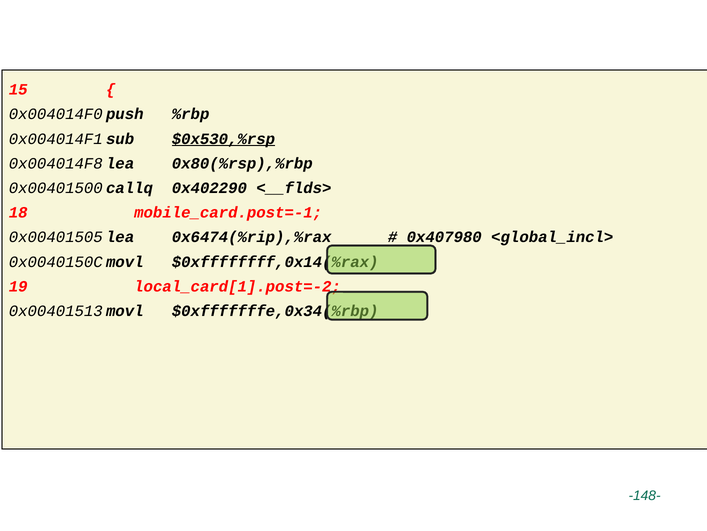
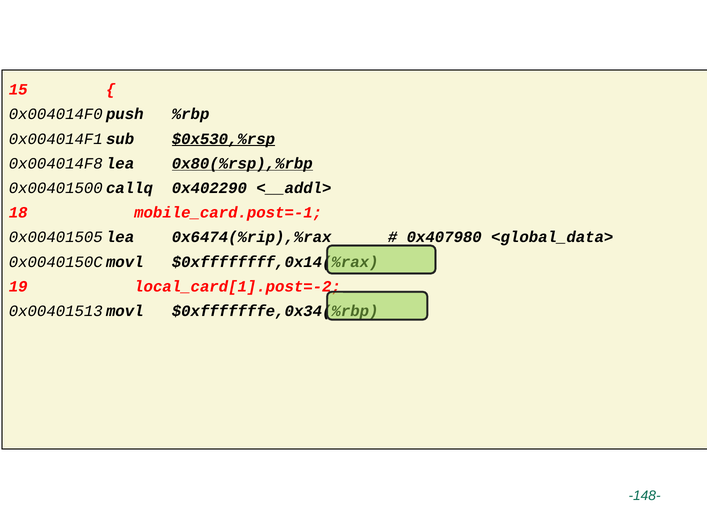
0x80(%rsp),%rbp underline: none -> present (242, 163)
<__flds>: <__flds> -> <__addl> (294, 188)
<global_incl>: <global_incl> -> <global_data> (552, 237)
